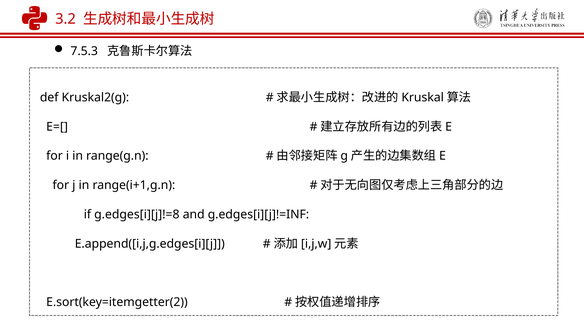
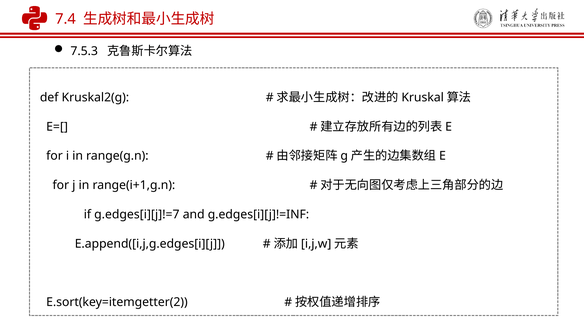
3.2: 3.2 -> 7.4 (65, 19)
g.edges[i][j]!=8: g.edges[i][j]!=8 -> g.edges[i][j]!=7 (137, 214)
